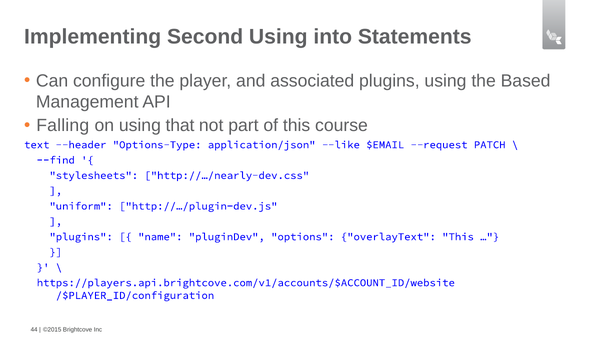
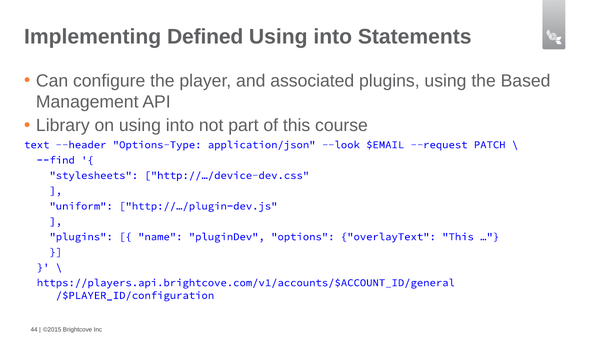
Second: Second -> Defined (205, 37)
Falling: Falling -> Library (63, 125)
on using that: that -> into (180, 125)
--like: --like -> --look (341, 145)
http://…/nearly-dev.css: http://…/nearly-dev.css -> http://…/device-dev.css (227, 175)
https://players.api.brightcove.com/v1/accounts/$ACCOUNT_ID/website: https://players.api.brightcove.com/v1/accounts/$ACCOUNT_ID/website -> https://players.api.brightcove.com/v1/accounts/$ACCOUNT_ID/general (246, 282)
